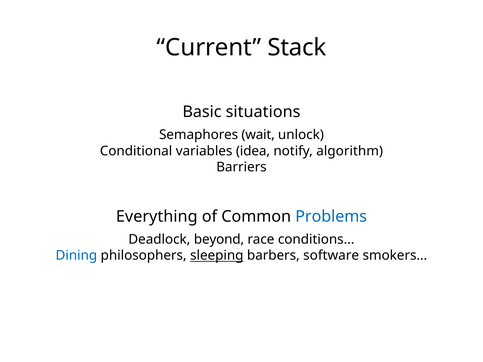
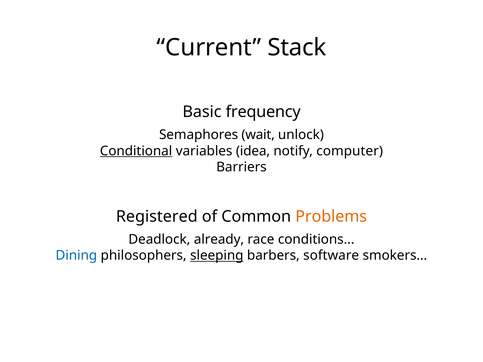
situations: situations -> frequency (263, 112)
Conditional underline: none -> present (136, 151)
algorithm: algorithm -> computer (350, 151)
Everything: Everything -> Registered (157, 217)
Problems colour: blue -> orange (331, 217)
beyond: beyond -> already (219, 240)
